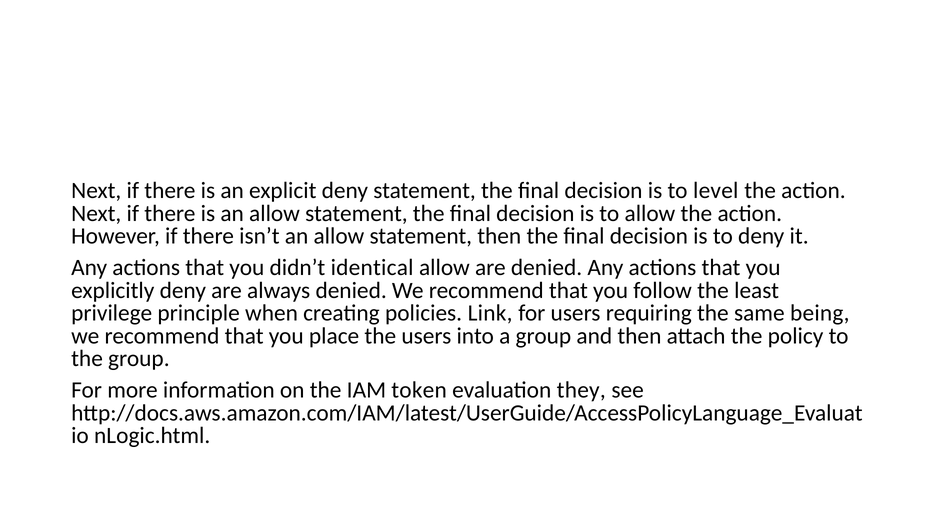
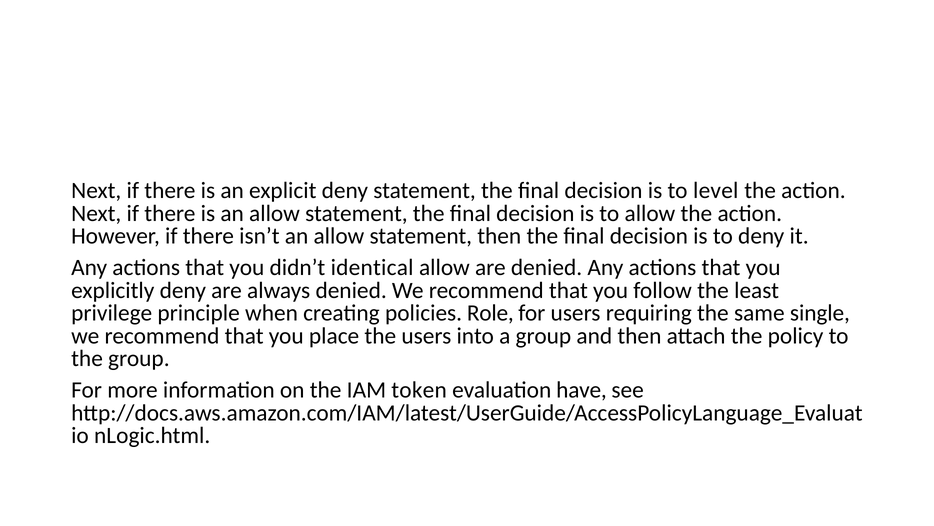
Link: Link -> Role (490, 313)
being: being -> single (820, 313)
they: they -> have (581, 390)
